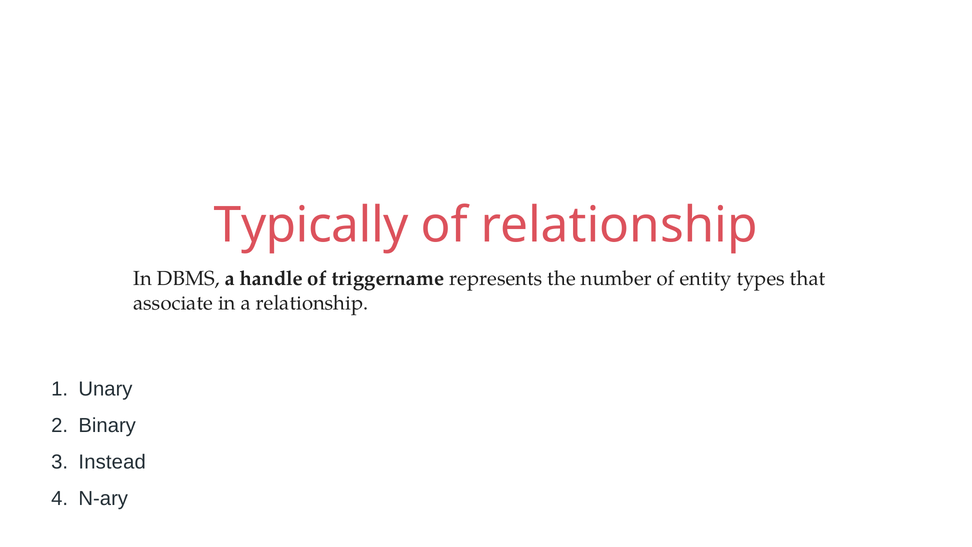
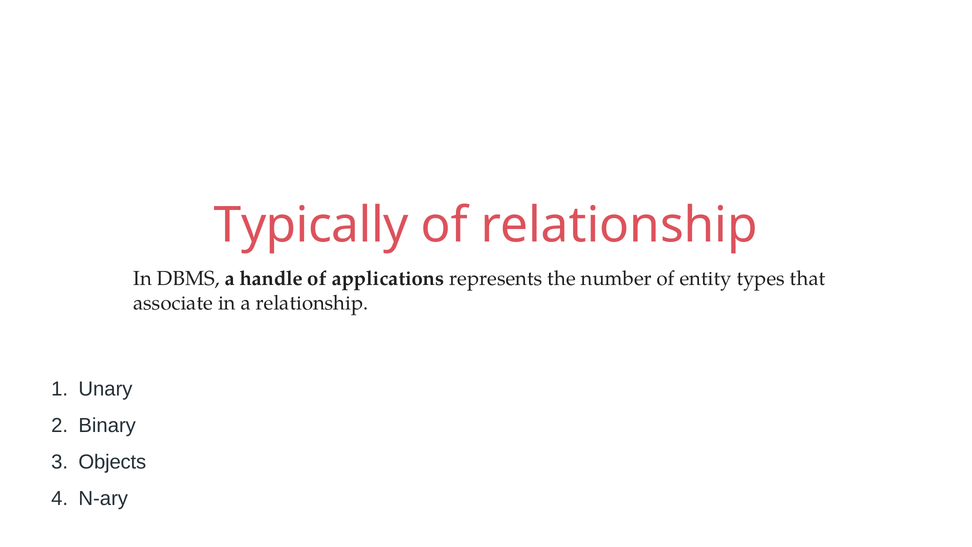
triggername: triggername -> applications (388, 278)
Instead: Instead -> Objects (112, 462)
